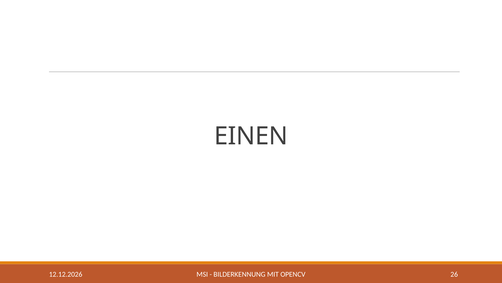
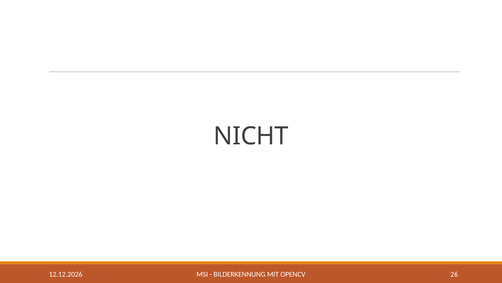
EINEN: EINEN -> NICHT (251, 136)
